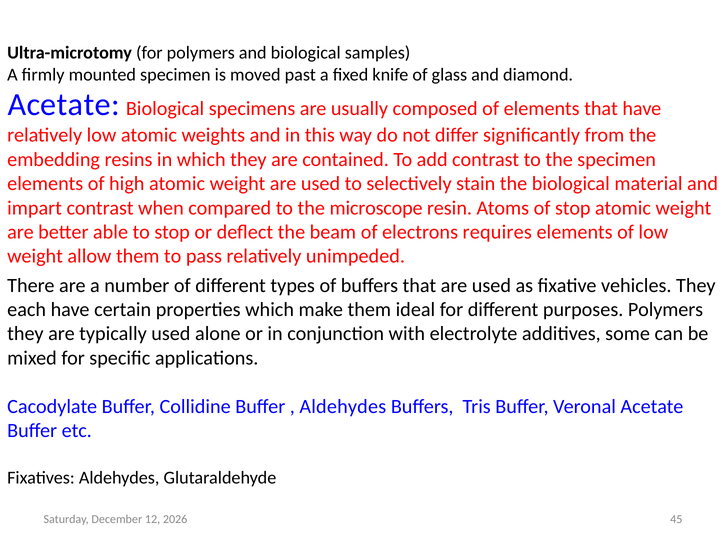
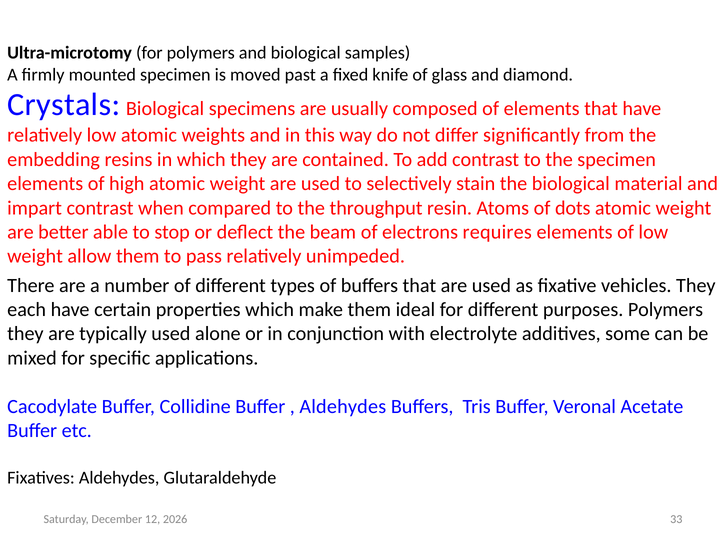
Acetate: Acetate -> Crystals (64, 105)
microscope: microscope -> throughput (376, 208)
of stop: stop -> dots (573, 208)
45: 45 -> 33 (676, 520)
